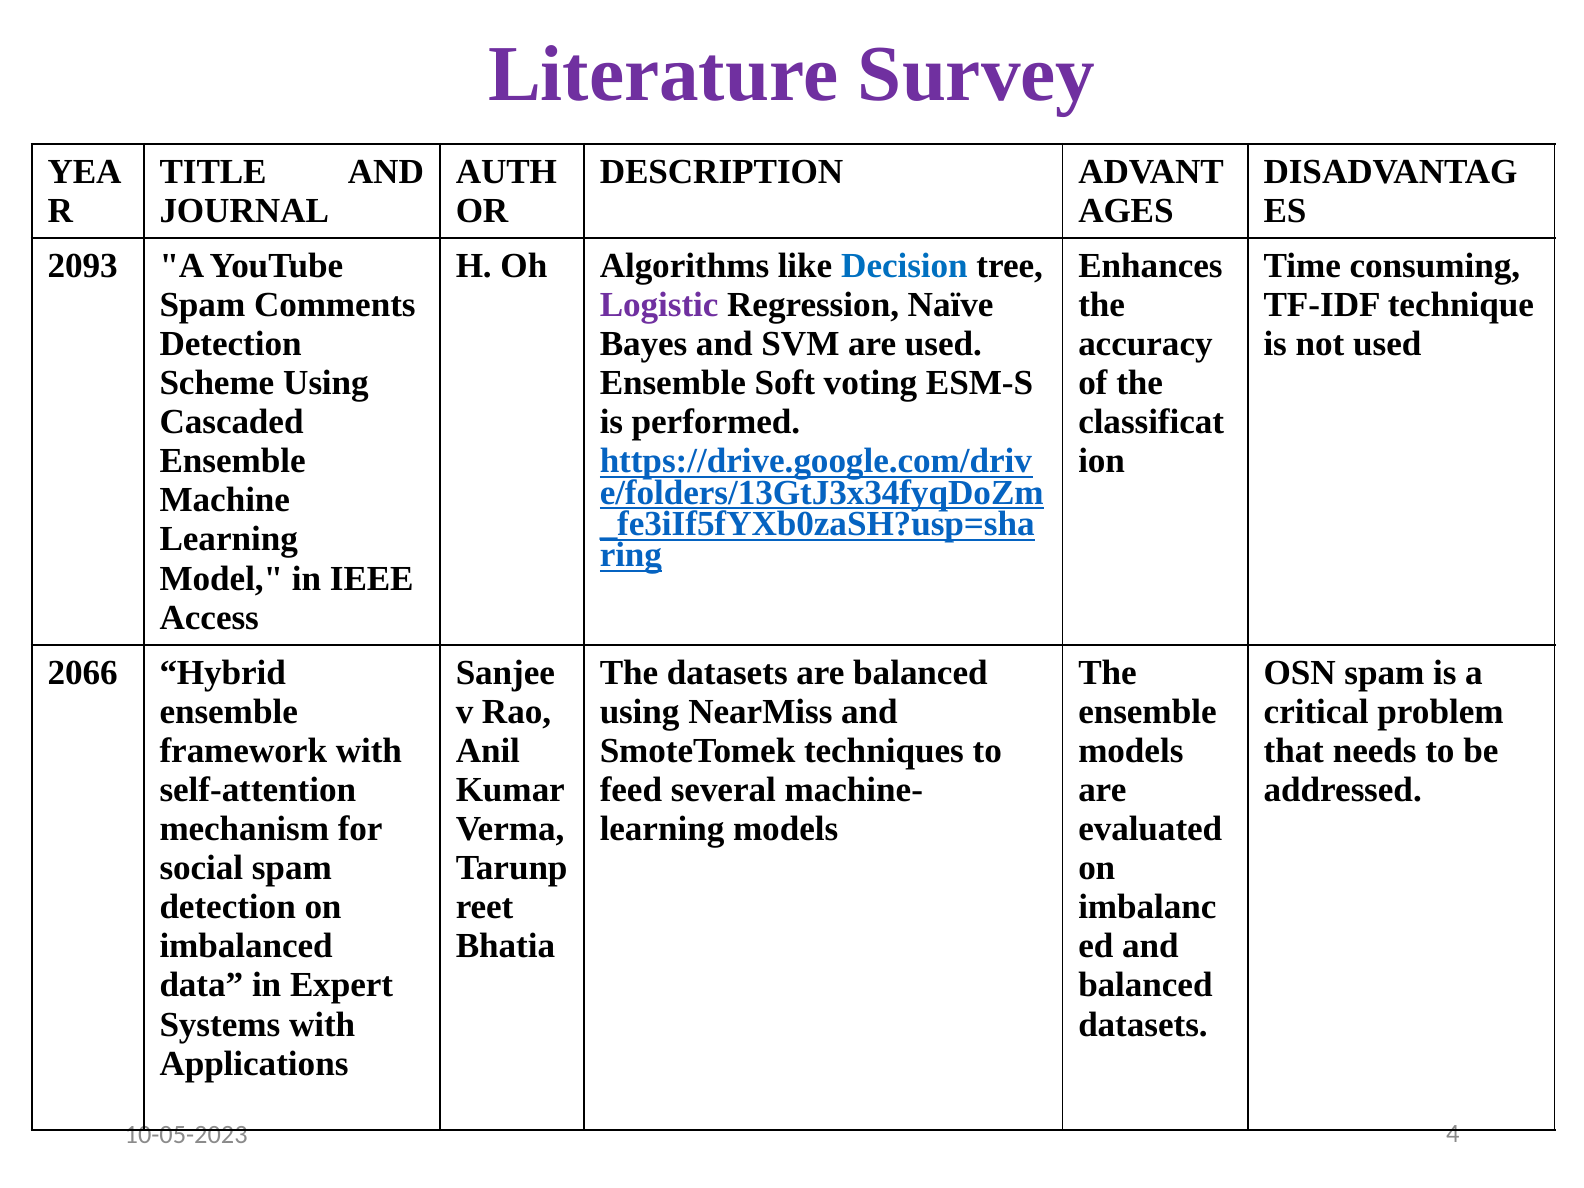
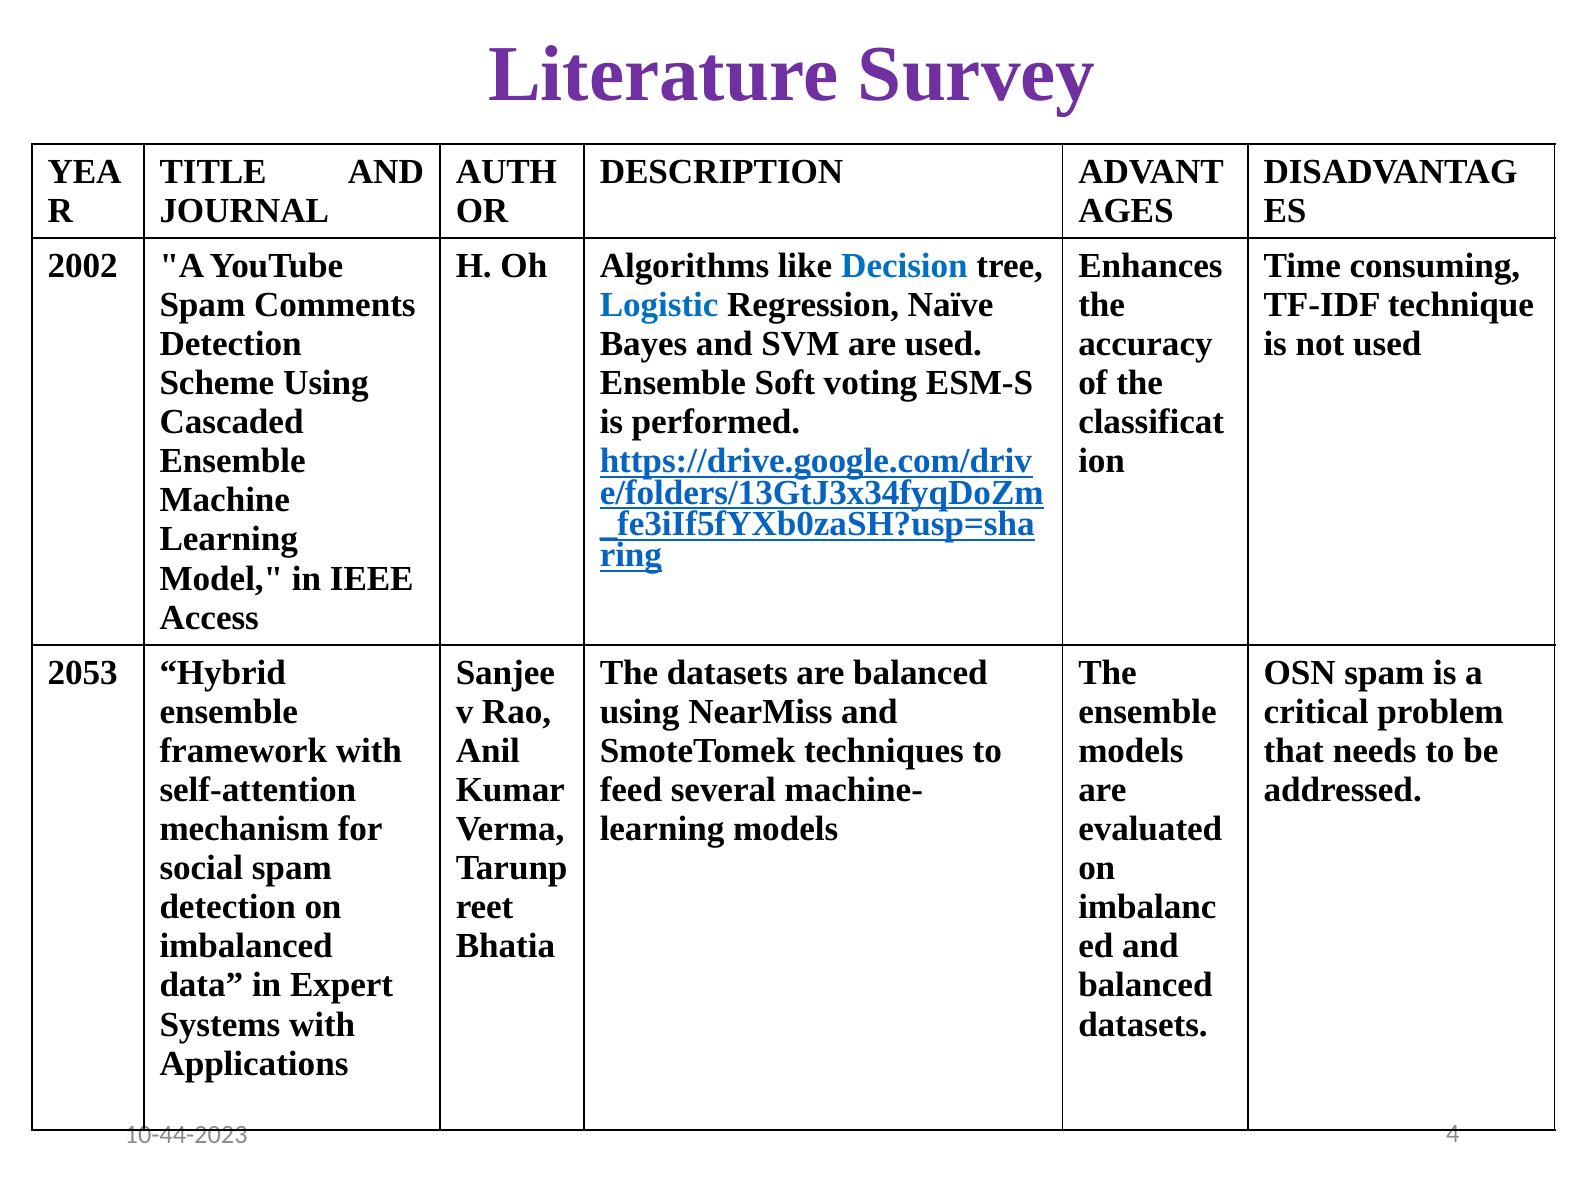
2093: 2093 -> 2002 (83, 266)
Logistic colour: purple -> blue (659, 305)
2066: 2066 -> 2053 (83, 673)
10-05-2023: 10-05-2023 -> 10-44-2023 (186, 1135)
